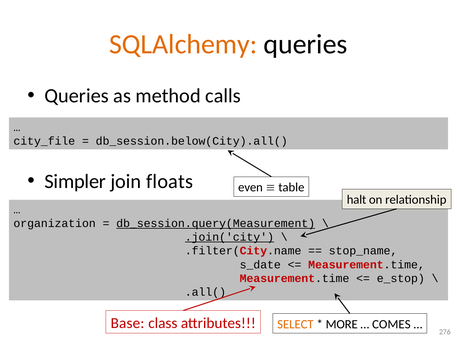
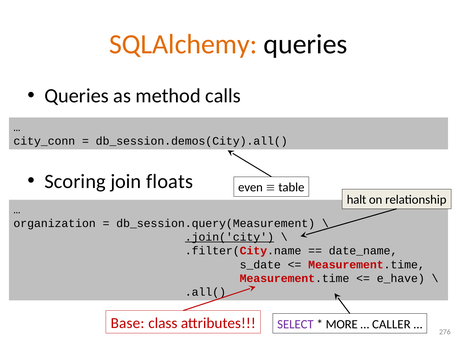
city_file: city_file -> city_conn (44, 141)
db_session.below(City).all(: db_session.below(City).all( -> db_session.demos(City).all( (192, 141)
Simpler: Simpler -> Scoring (75, 181)
db_session.query(Measurement underline: present -> none (216, 223)
stop_name: stop_name -> date_name (363, 251)
e_stop: e_stop -> e_have (401, 278)
SELECT colour: orange -> purple (295, 324)
COMES: COMES -> CALLER (391, 324)
